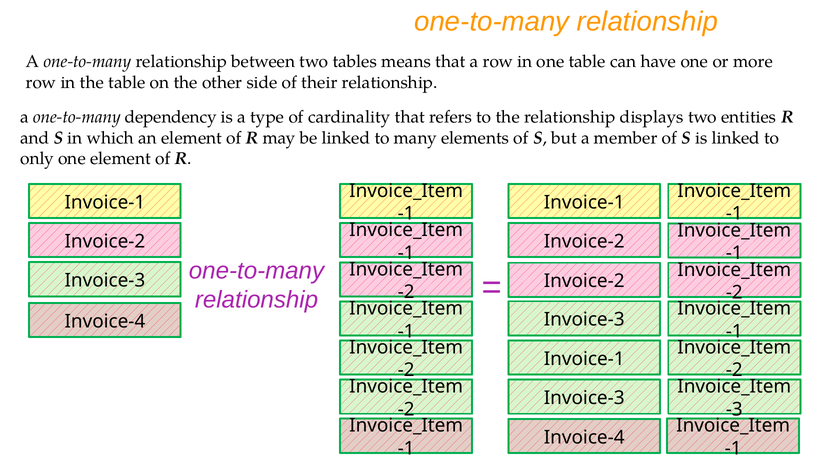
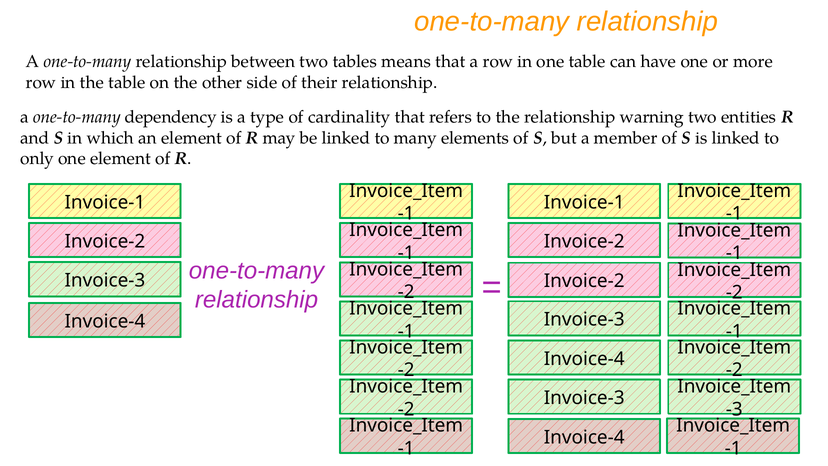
displays: displays -> warning (652, 117)
Invoice-1: Invoice-1 -> Invoice-4 (584, 359)
